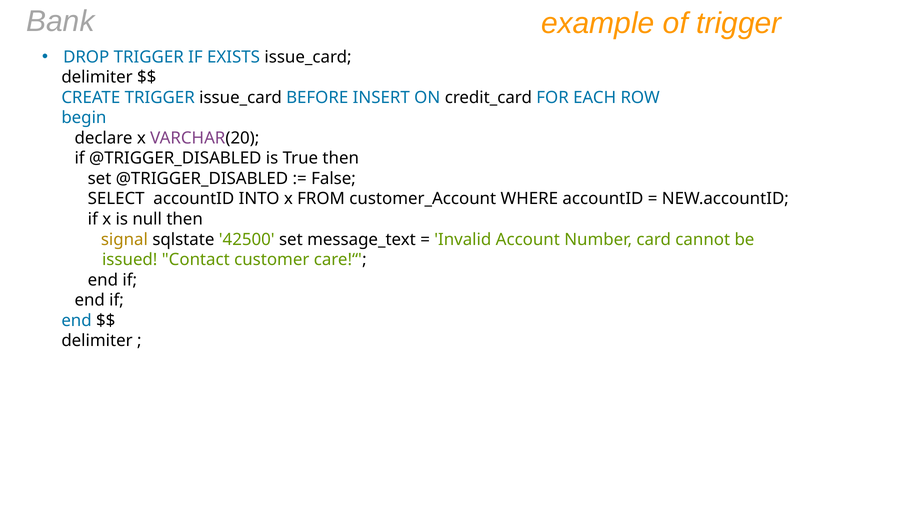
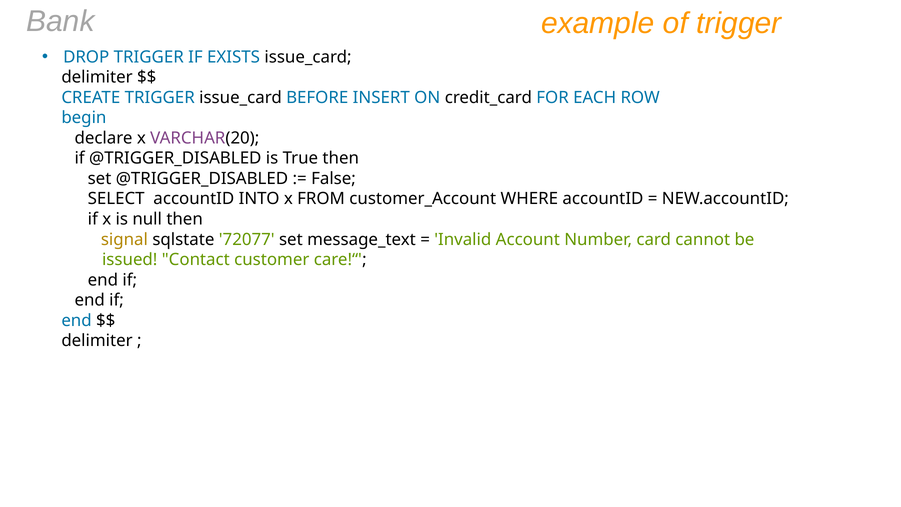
42500: 42500 -> 72077 (247, 239)
